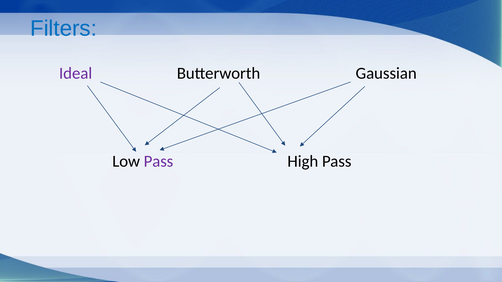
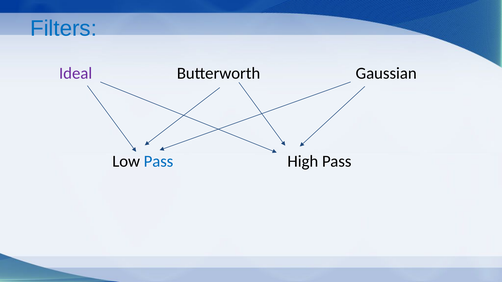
Pass colour: purple -> blue (159, 162)
